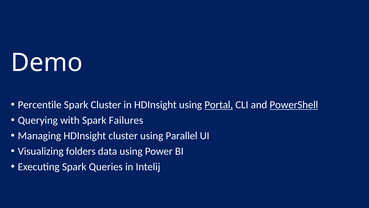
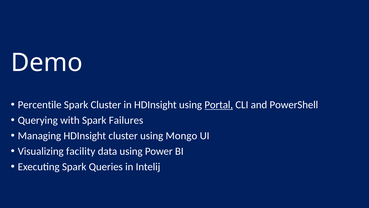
PowerShell underline: present -> none (294, 105)
Parallel: Parallel -> Mongo (181, 136)
folders: folders -> facility (81, 151)
